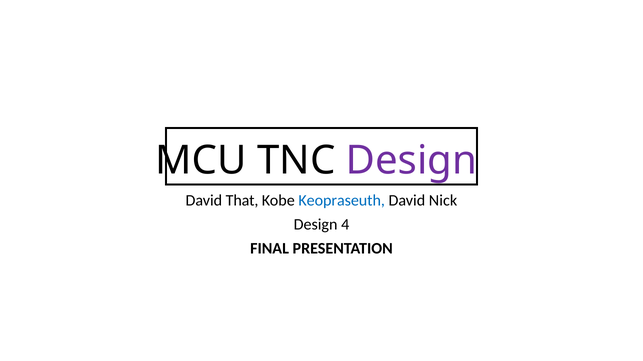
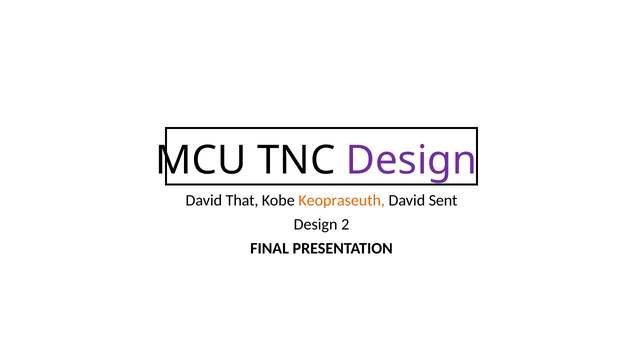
Keopraseuth colour: blue -> orange (342, 201)
Nick: Nick -> Sent (443, 201)
4: 4 -> 2 (345, 225)
